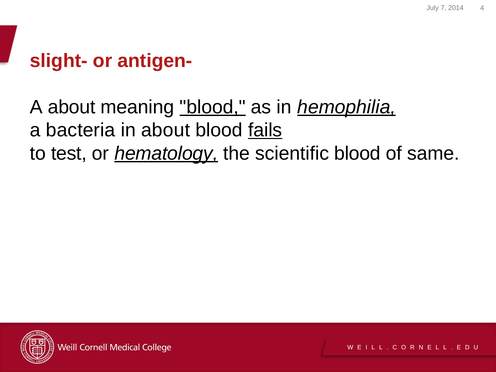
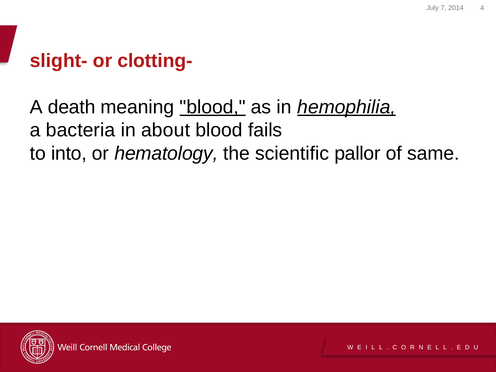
antigen-: antigen- -> clotting- (155, 61)
A about: about -> death (72, 107)
fails underline: present -> none (265, 130)
test: test -> into (69, 153)
hematology underline: present -> none (166, 153)
scientific blood: blood -> pallor (357, 153)
